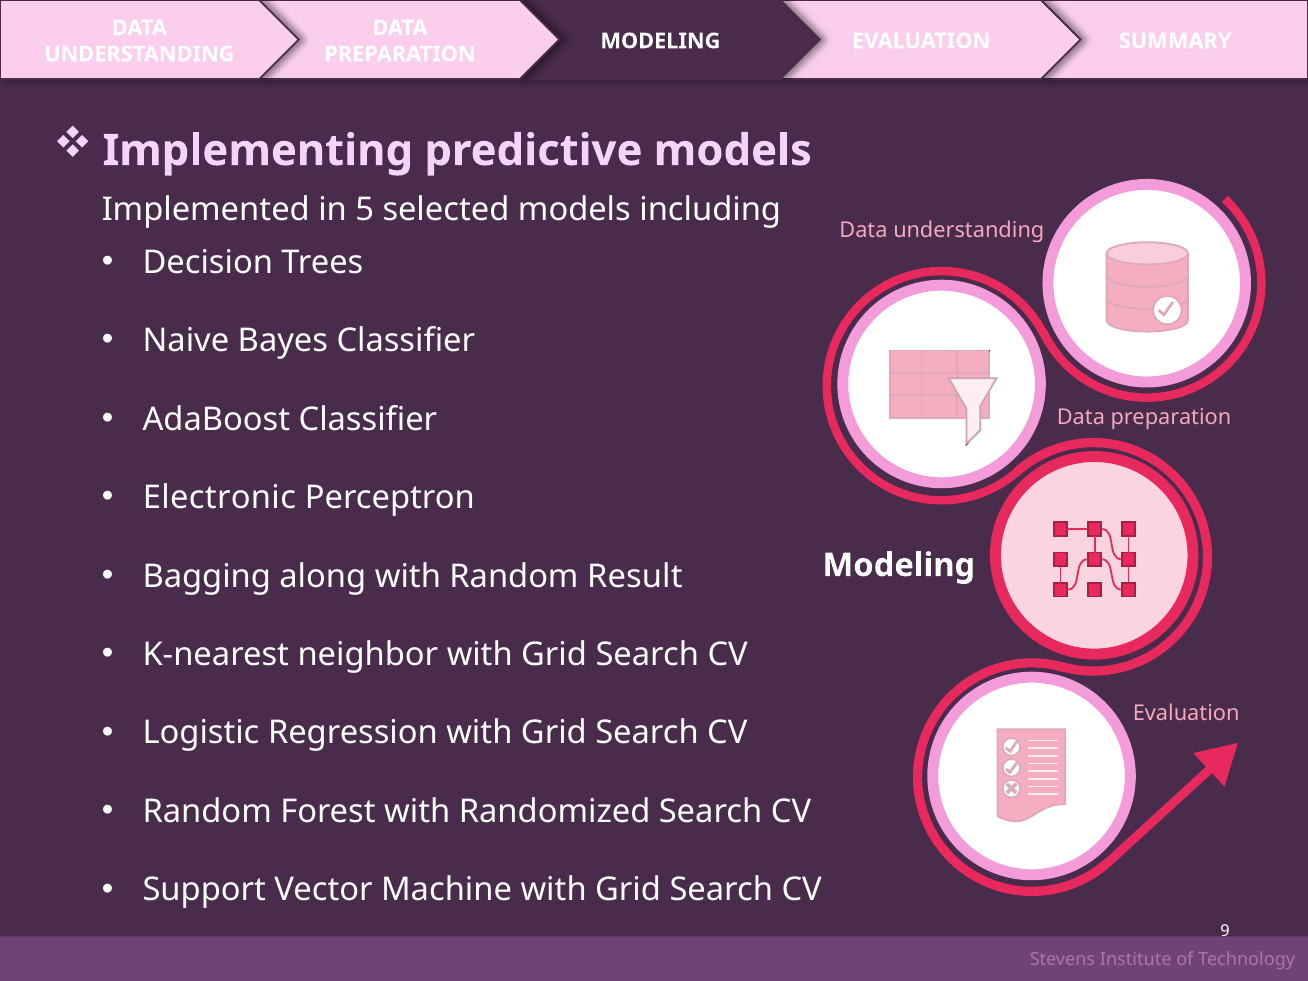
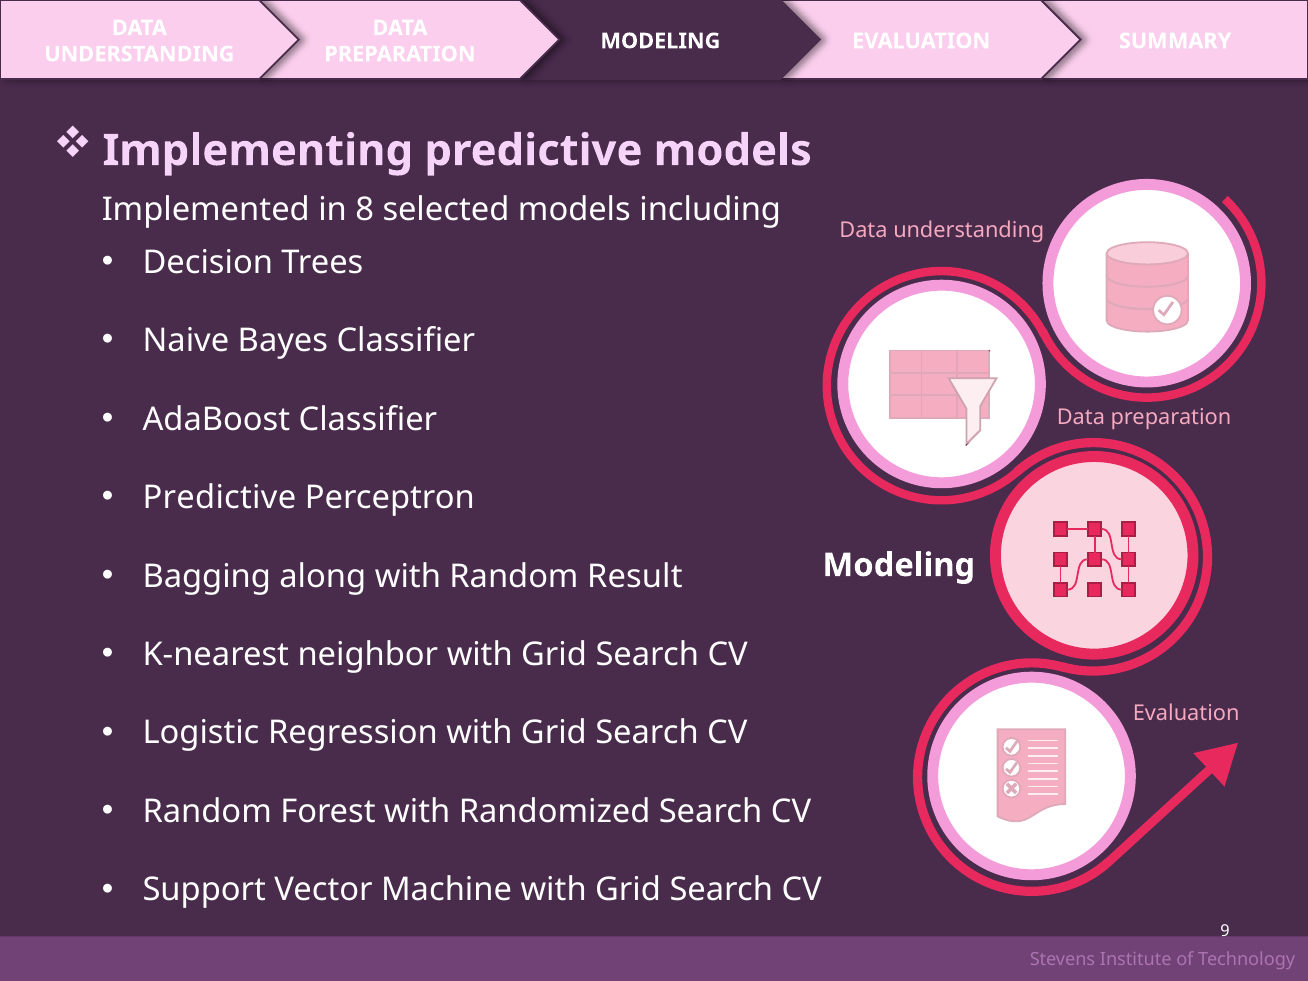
5: 5 -> 8 (365, 209)
Electronic: Electronic -> Predictive (219, 498)
